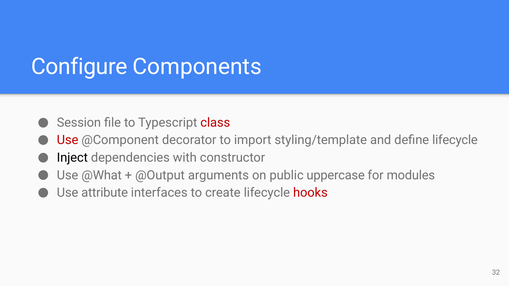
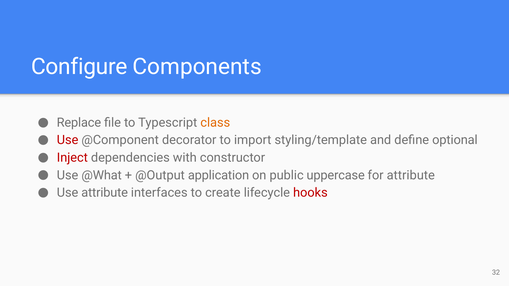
Session: Session -> Replace (79, 123)
class colour: red -> orange (215, 123)
define lifecycle: lifecycle -> optional (455, 140)
Inject colour: black -> red (72, 158)
arguments: arguments -> application (219, 175)
for modules: modules -> attribute (411, 175)
